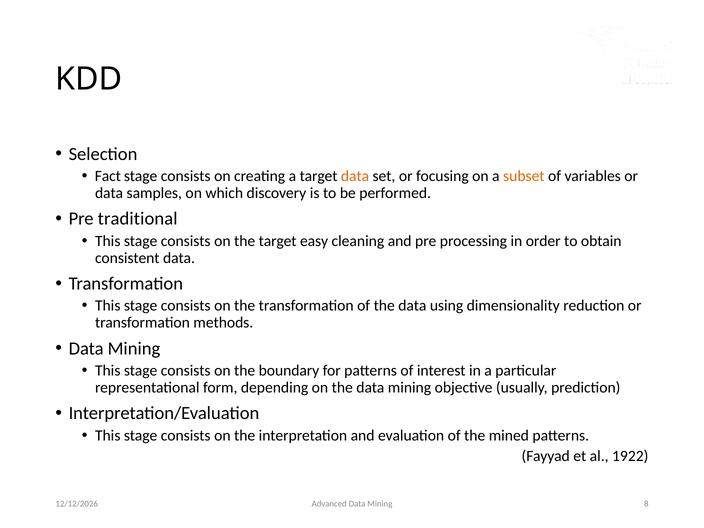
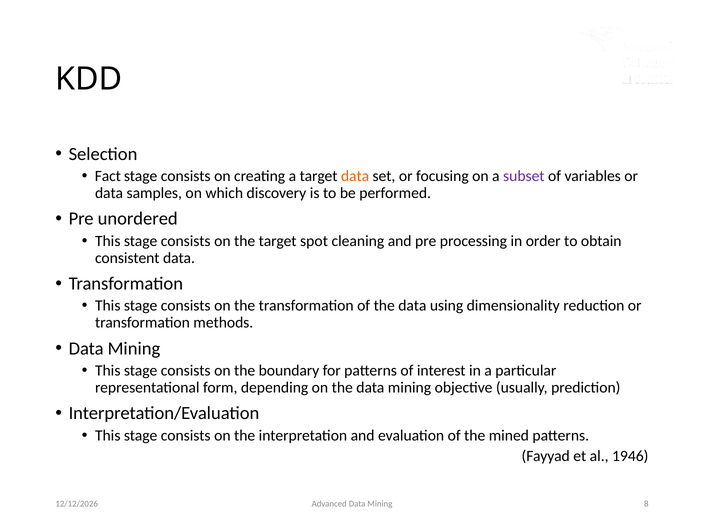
subset colour: orange -> purple (524, 176)
traditional: traditional -> unordered (138, 219)
easy: easy -> spot (314, 241)
1922: 1922 -> 1946 (630, 456)
